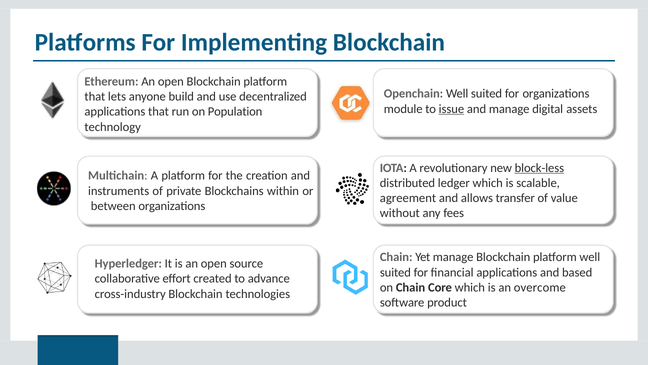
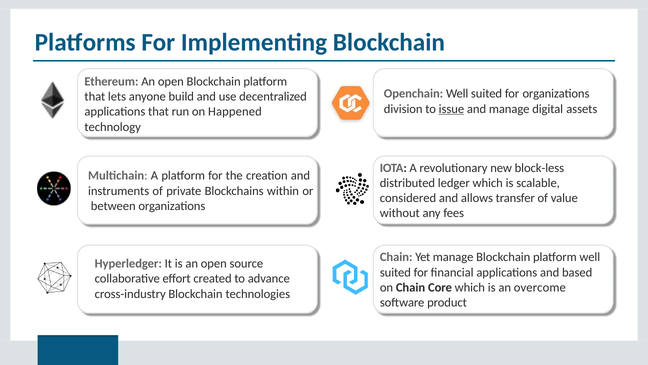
module: module -> division (403, 109)
Population: Population -> Happened (235, 112)
block-less underline: present -> none (539, 168)
agreement: agreement -> considered (408, 198)
